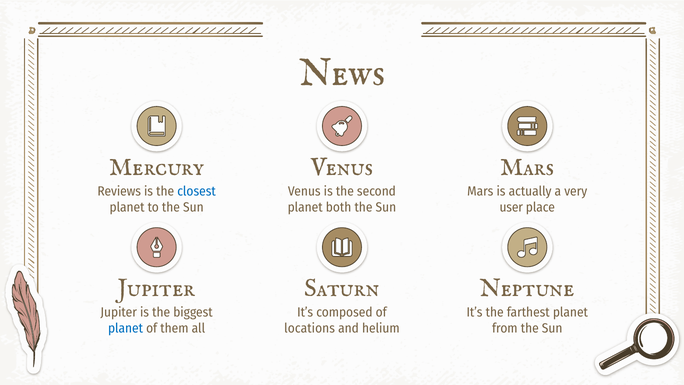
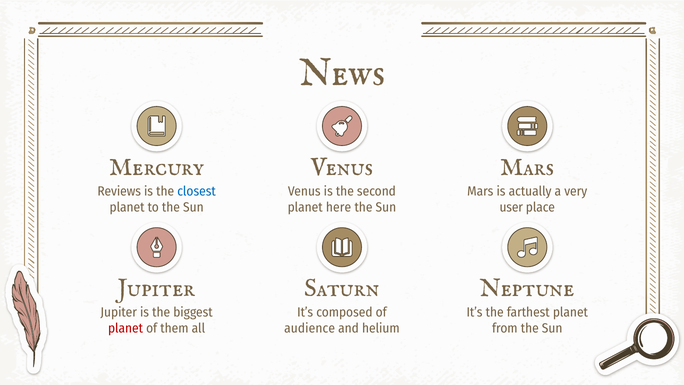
both: both -> here (339, 207)
planet colour: blue -> red (126, 328)
locations: locations -> audience (310, 328)
